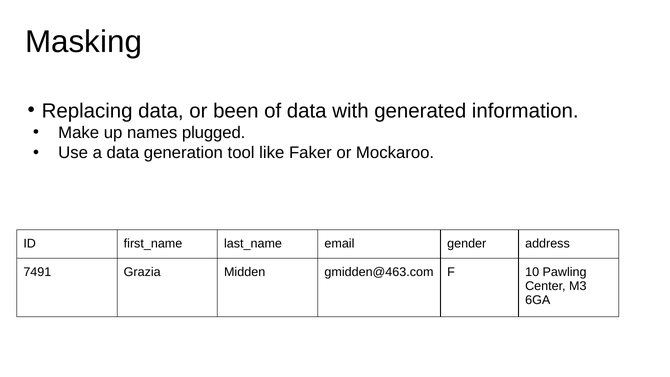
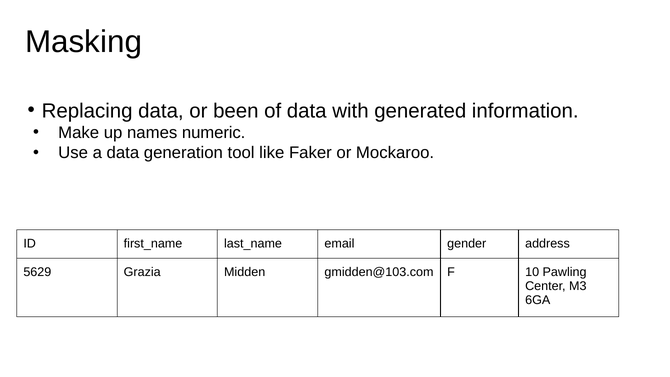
plugged: plugged -> numeric (214, 133)
7491: 7491 -> 5629 (37, 272)
gmidden@463.com: gmidden@463.com -> gmidden@103.com (379, 272)
